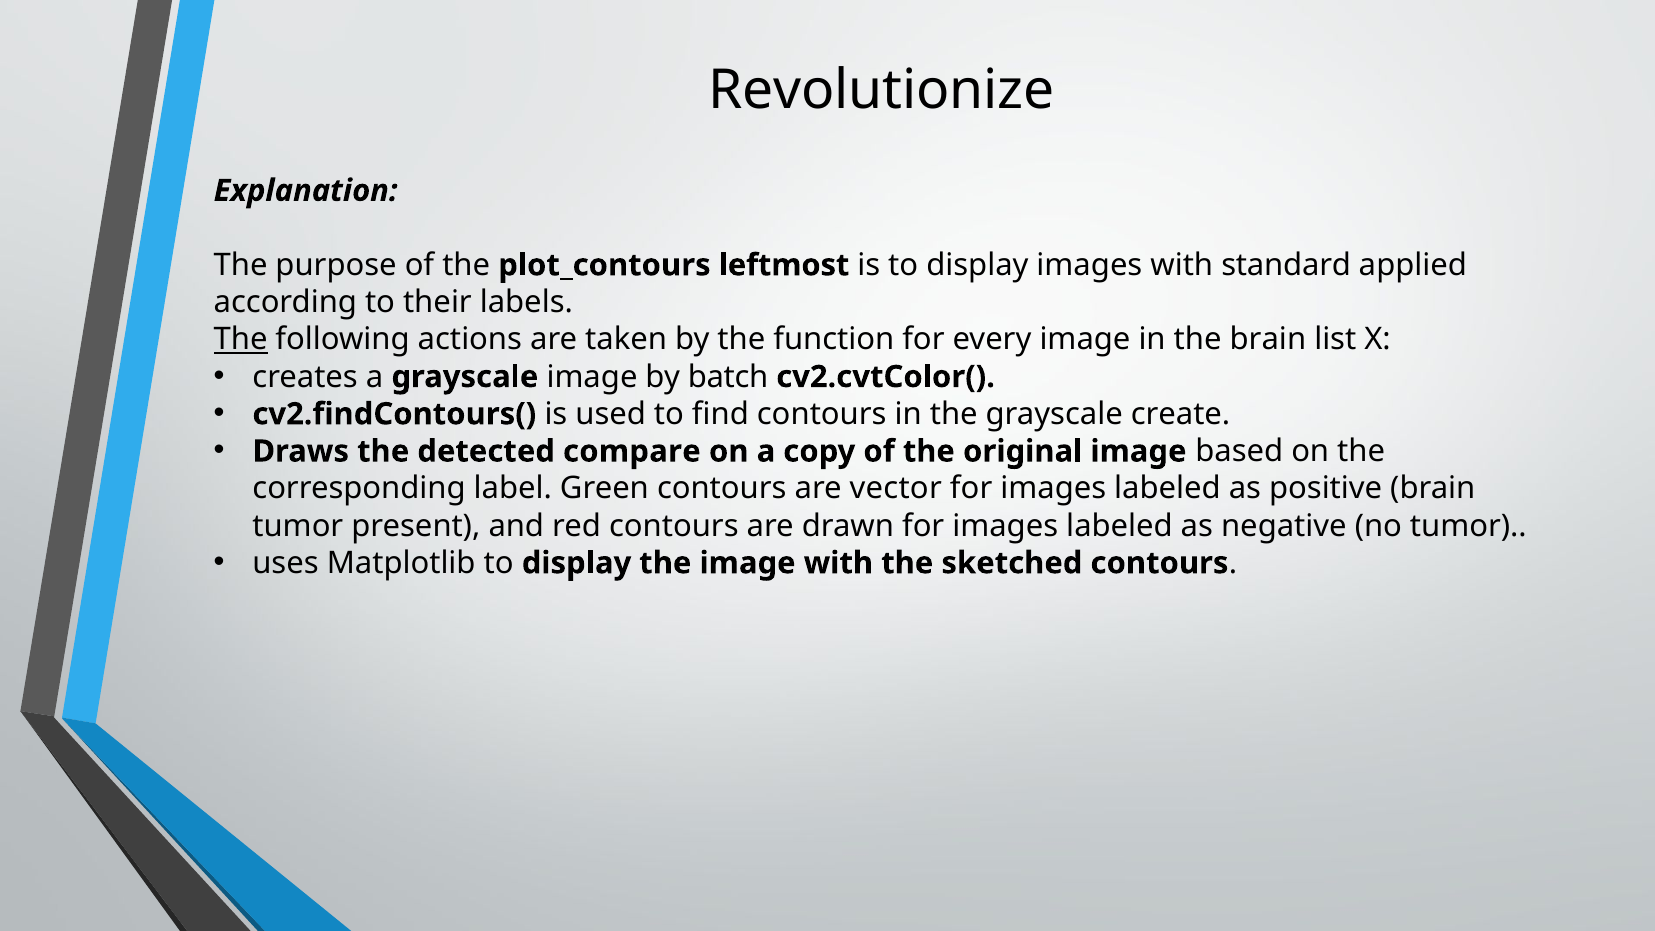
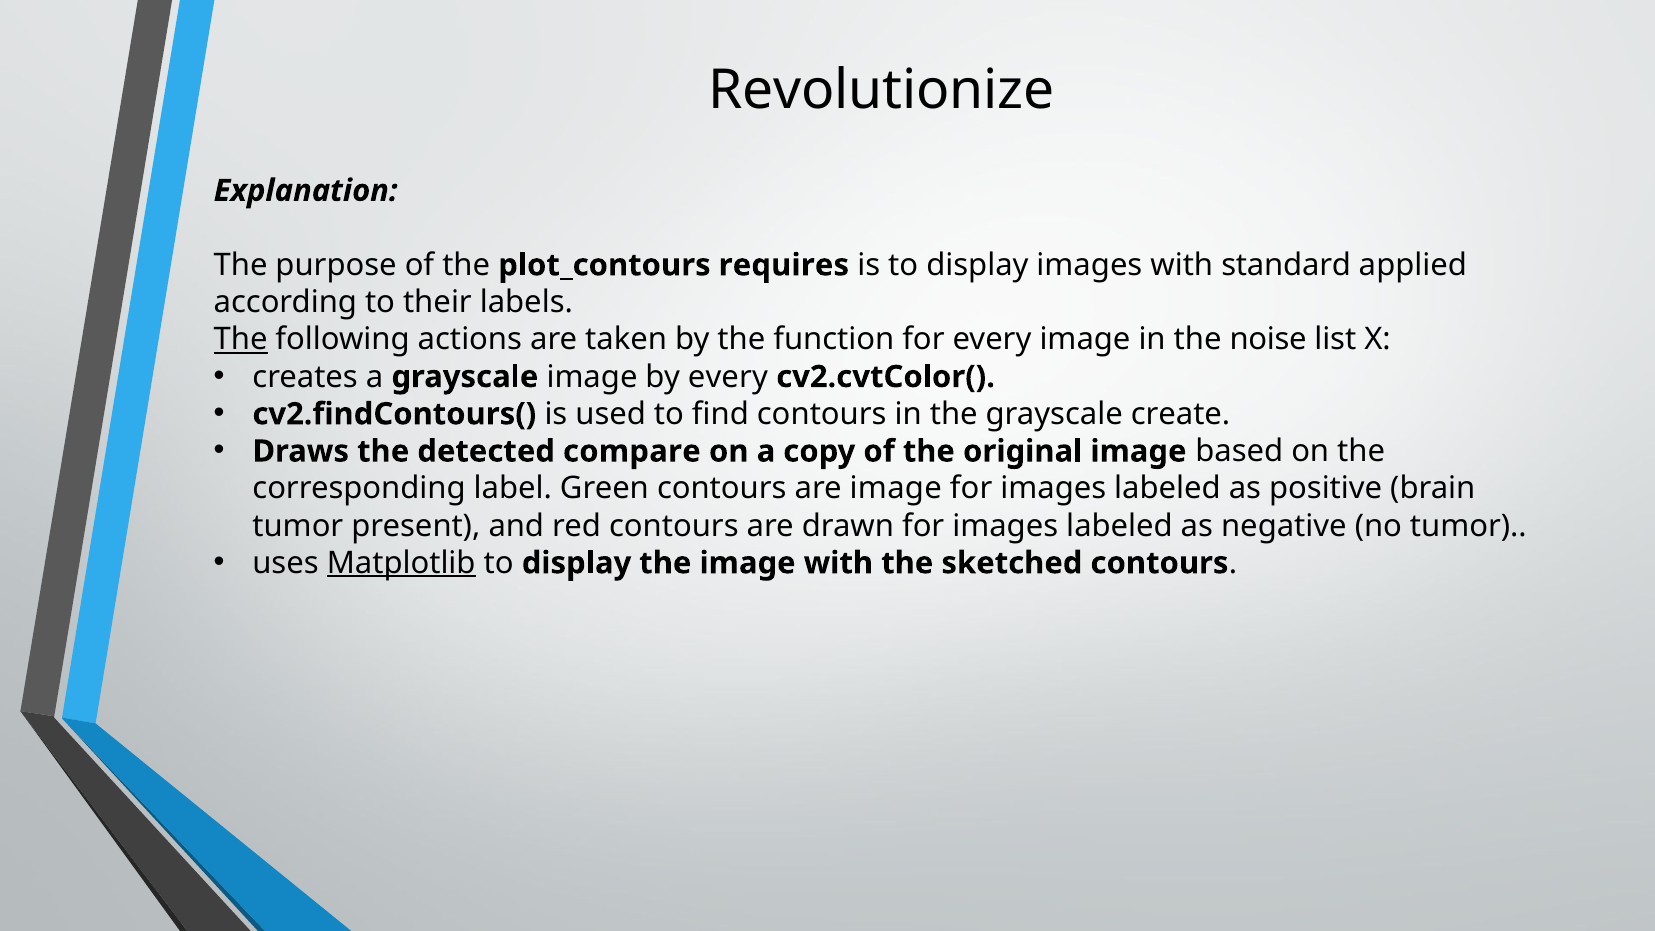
leftmost: leftmost -> requires (784, 265)
the brain: brain -> noise (1268, 340)
by batch: batch -> every (728, 377)
are vector: vector -> image (896, 489)
Matplotlib underline: none -> present (401, 563)
